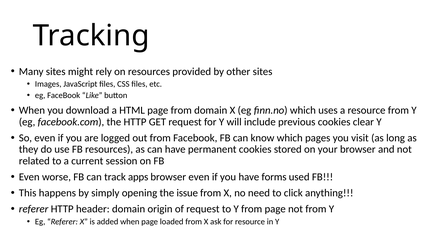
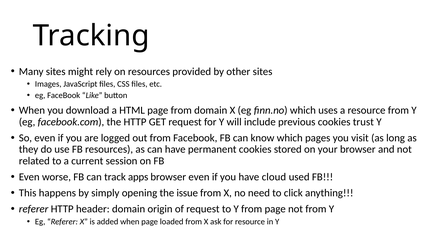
clear: clear -> trust (363, 122)
forms: forms -> cloud (274, 177)
